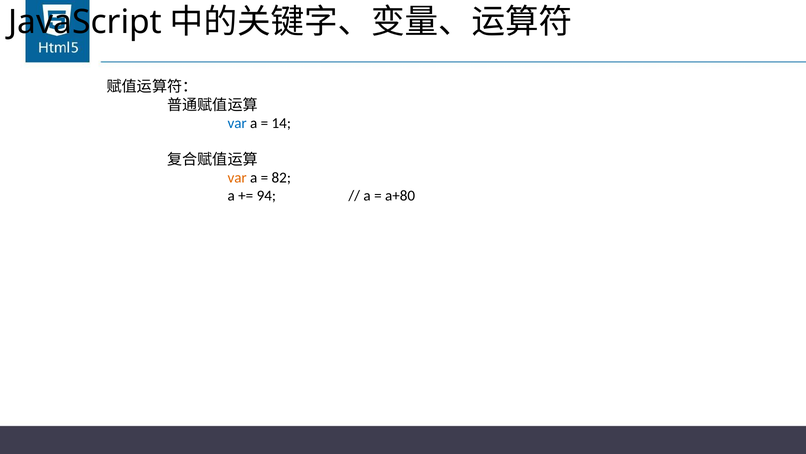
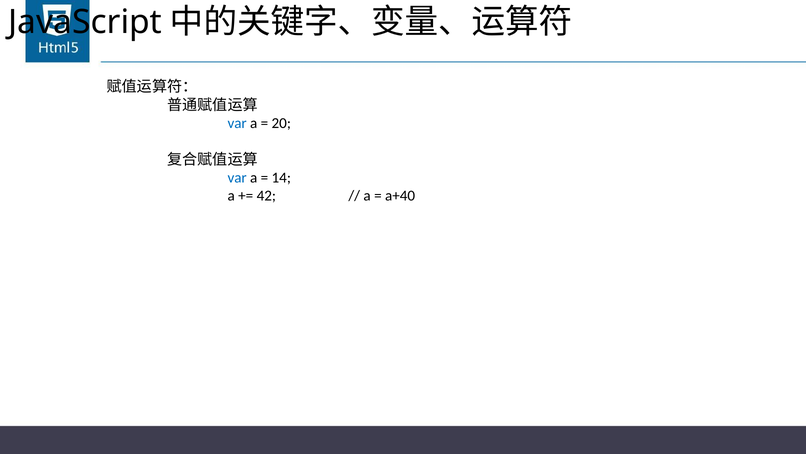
14: 14 -> 20 (281, 123)
var colour: orange -> blue (237, 177)
82: 82 -> 14 (281, 177)
94: 94 -> 42 (266, 196)
a+80: a+80 -> a+40 (400, 196)
